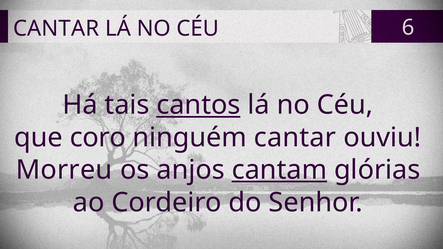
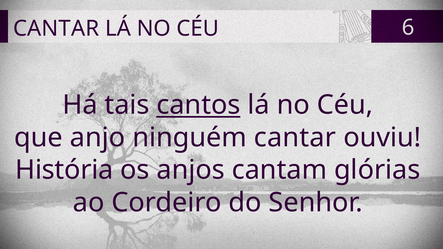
coro: coro -> anjo (98, 138)
Morreu: Morreu -> História (64, 170)
cantam underline: present -> none (279, 170)
